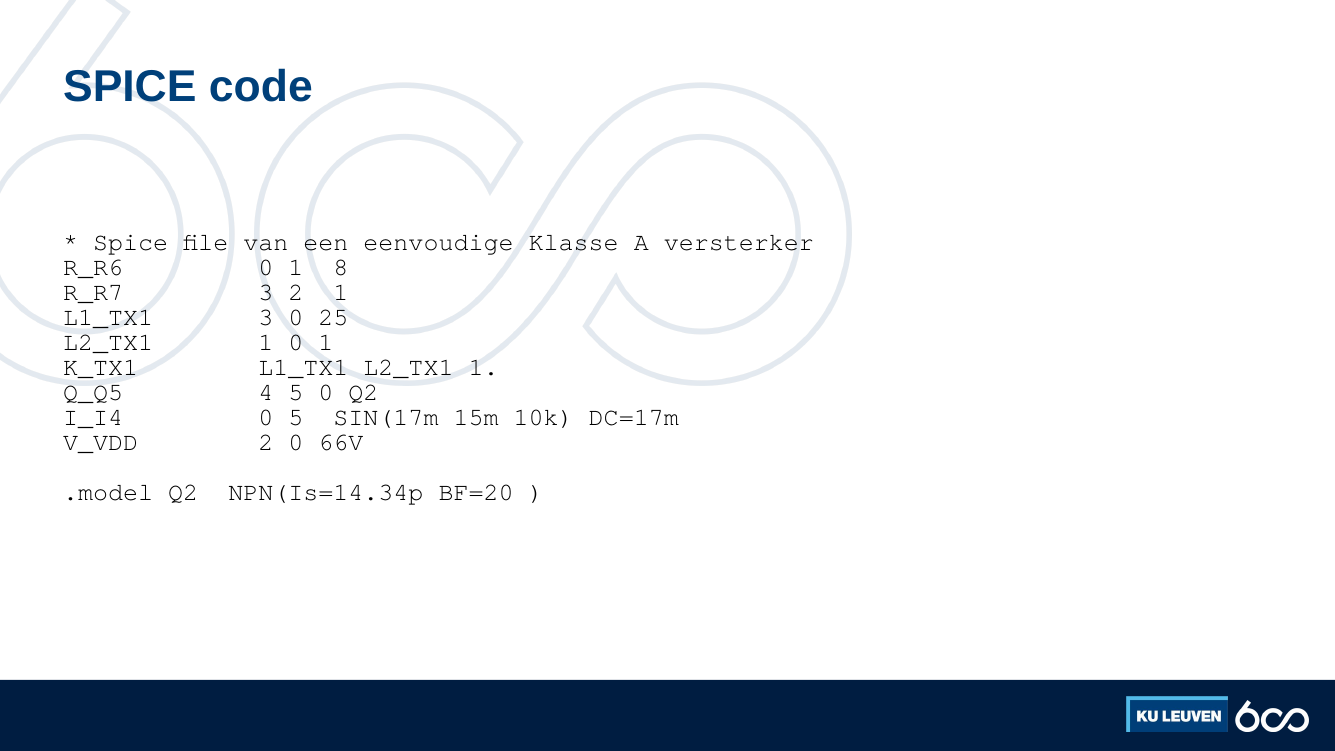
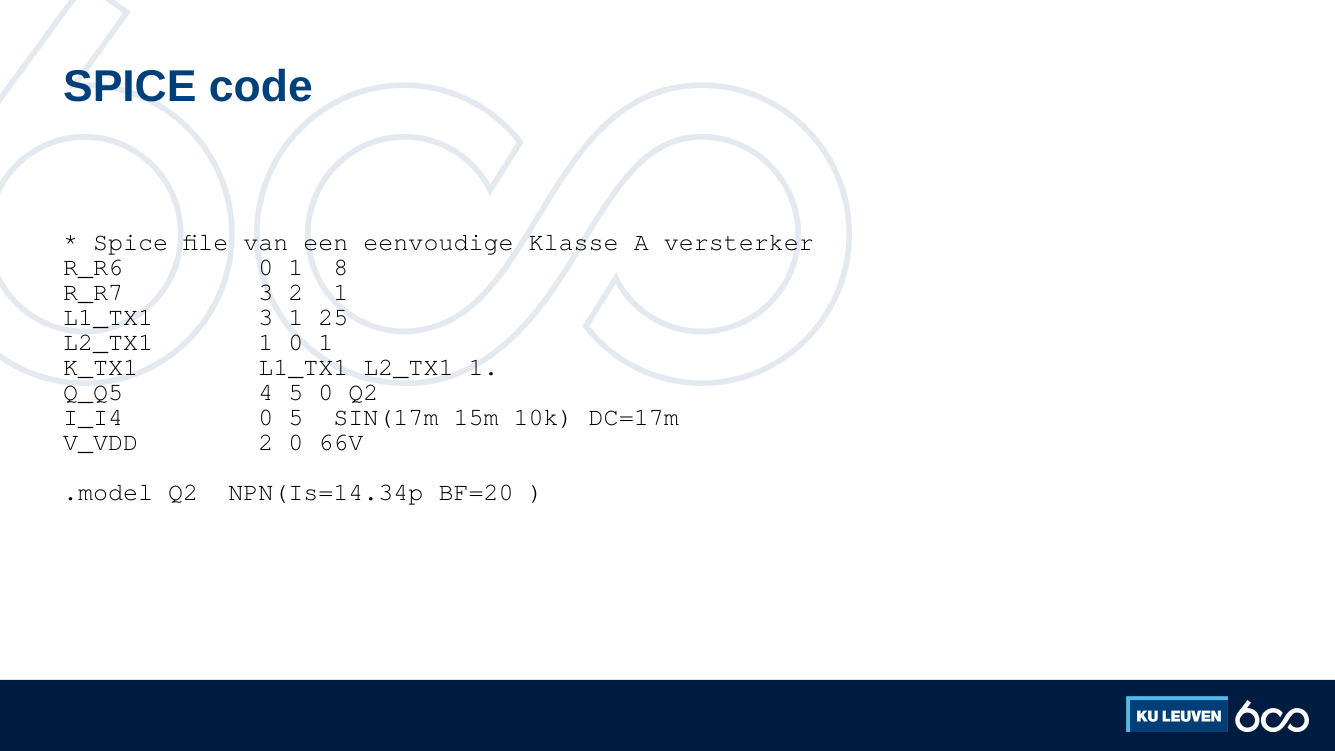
3 0: 0 -> 1 (296, 317)
